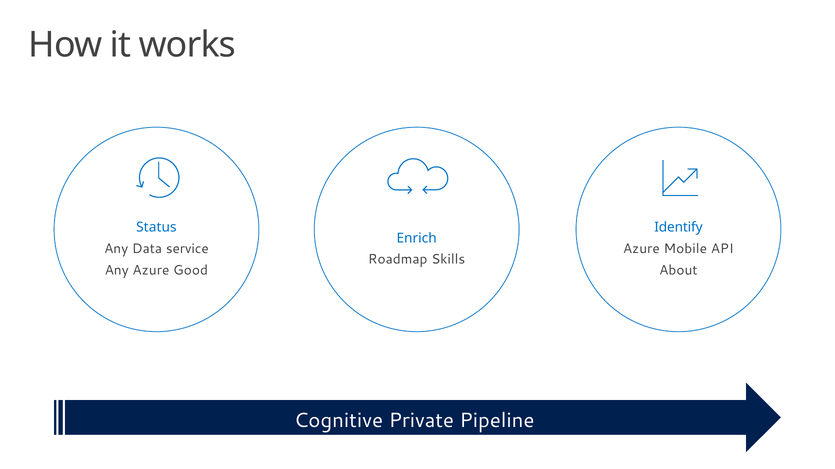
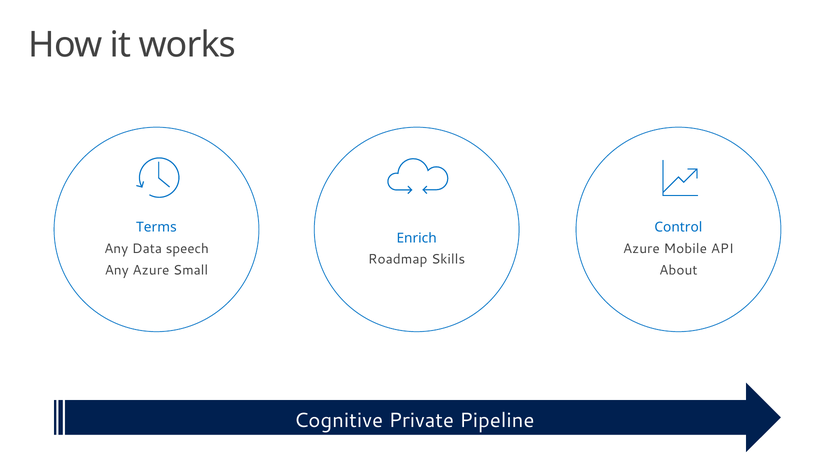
Status: Status -> Terms (156, 228)
Identify: Identify -> Control (678, 228)
service: service -> speech (187, 249)
Good: Good -> Small (191, 271)
